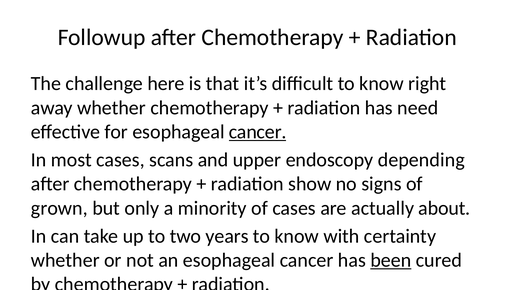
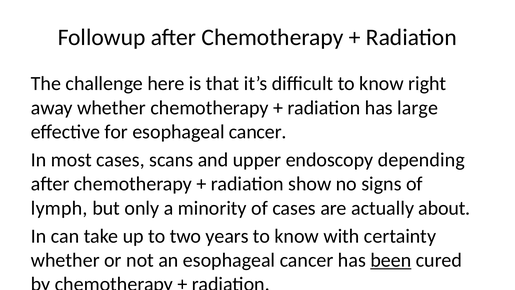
need: need -> large (418, 108)
cancer underline: present -> none (258, 132)
grown: grown -> lymph (59, 208)
